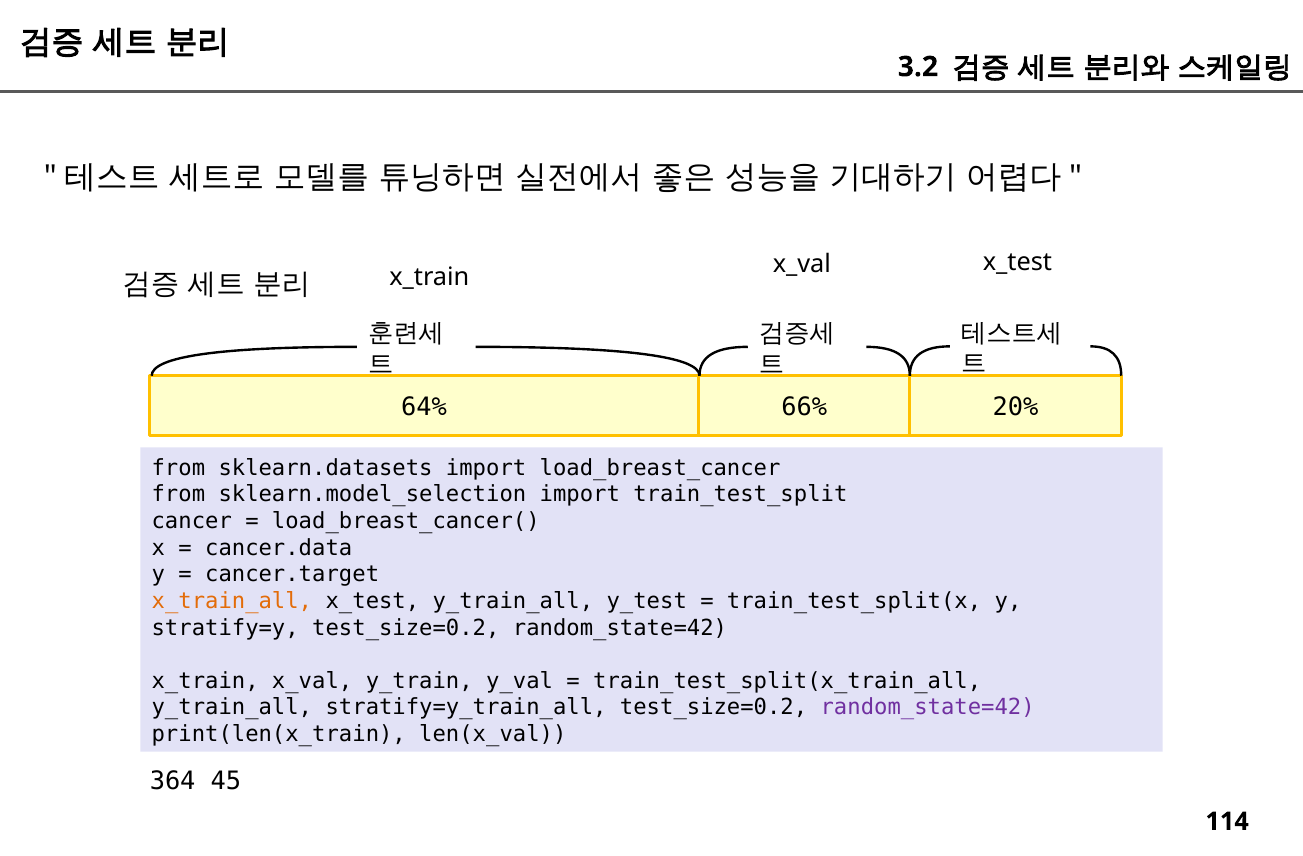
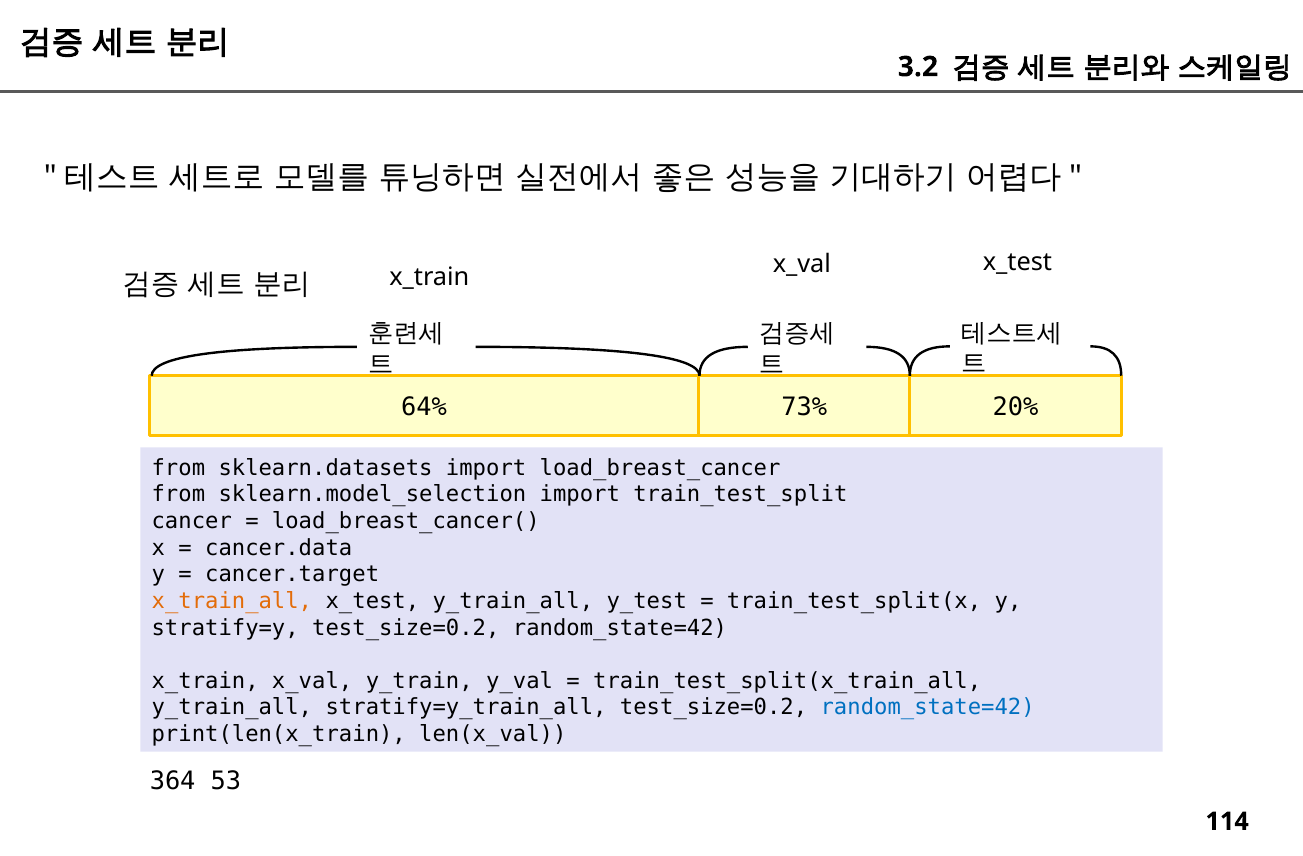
66%: 66% -> 73% (804, 407)
random_state=42 colour: purple -> blue (928, 708)
45: 45 -> 53 (226, 781)
